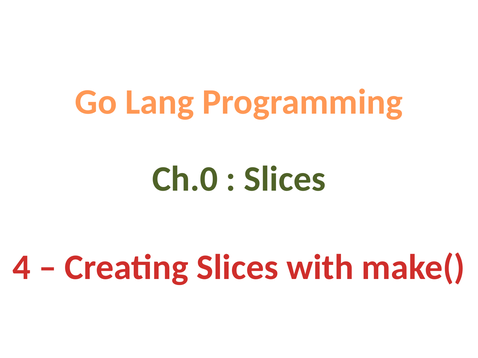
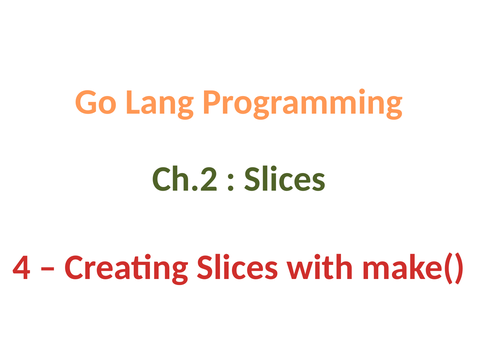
Ch.0: Ch.0 -> Ch.2 (185, 179)
